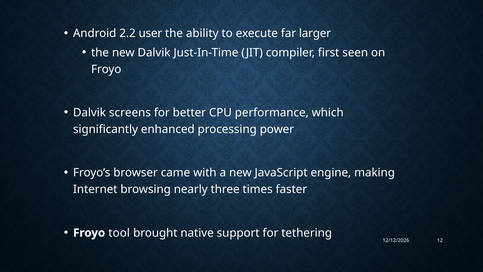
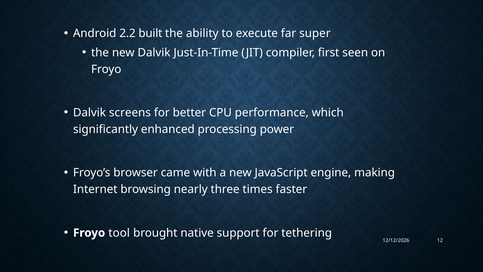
user: user -> built (150, 33)
larger: larger -> super (315, 33)
